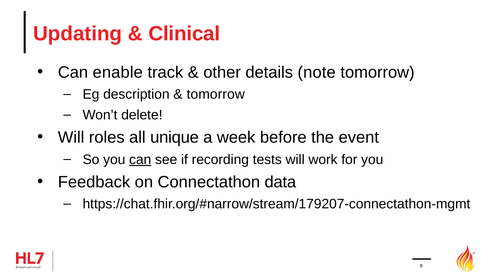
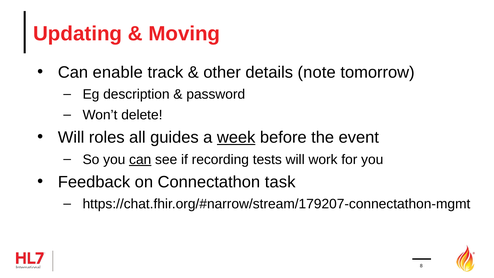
Clinical: Clinical -> Moving (184, 34)
tomorrow: tomorrow -> password (216, 94)
unique: unique -> guides (174, 137)
week underline: none -> present (236, 137)
data: data -> task (280, 182)
